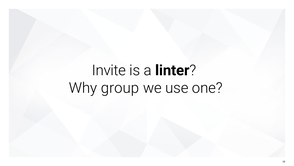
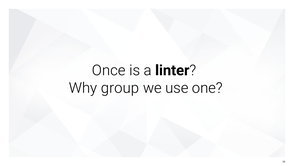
Invite: Invite -> Once (109, 70)
